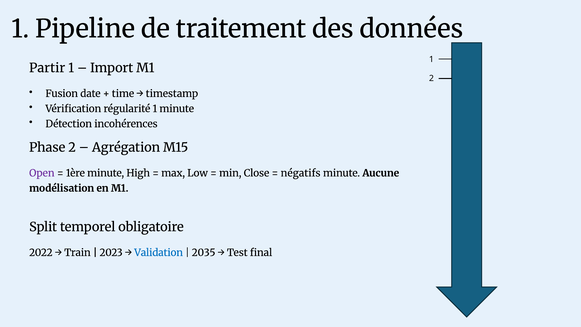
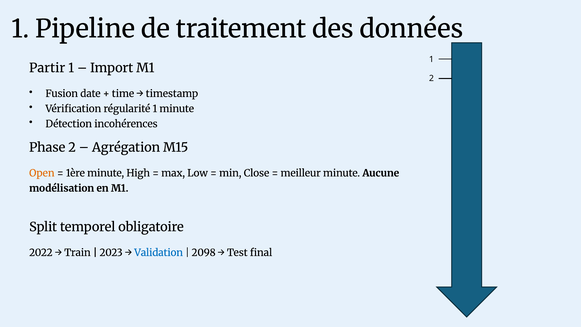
Open colour: purple -> orange (42, 173)
négatifs: négatifs -> meilleur (301, 173)
2035: 2035 -> 2098 (204, 253)
